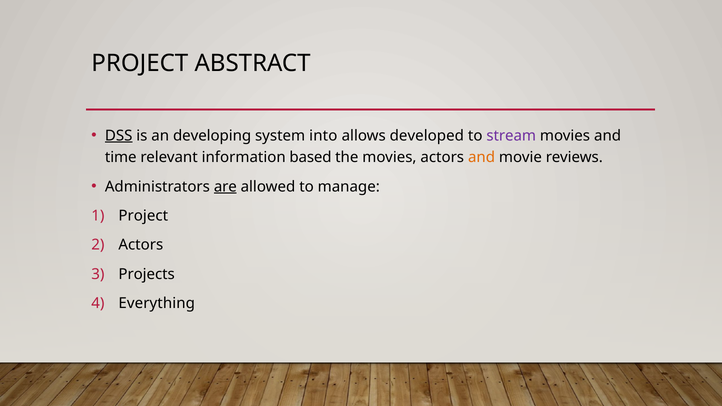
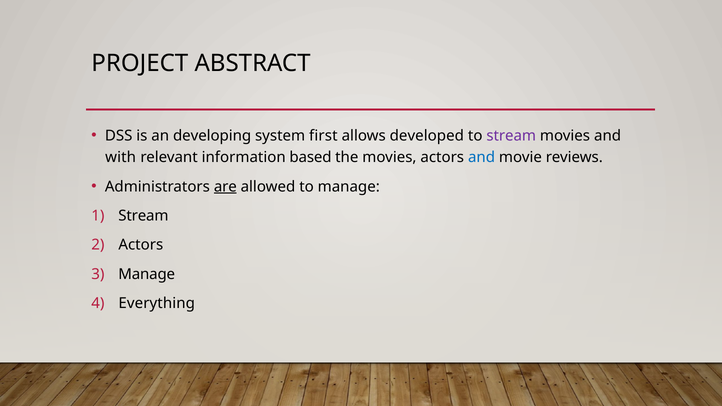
DSS underline: present -> none (119, 136)
into: into -> first (323, 136)
time: time -> with (121, 157)
and colour: orange -> blue (482, 157)
Project: Project -> Stream (143, 216)
Projects: Projects -> Manage (147, 274)
